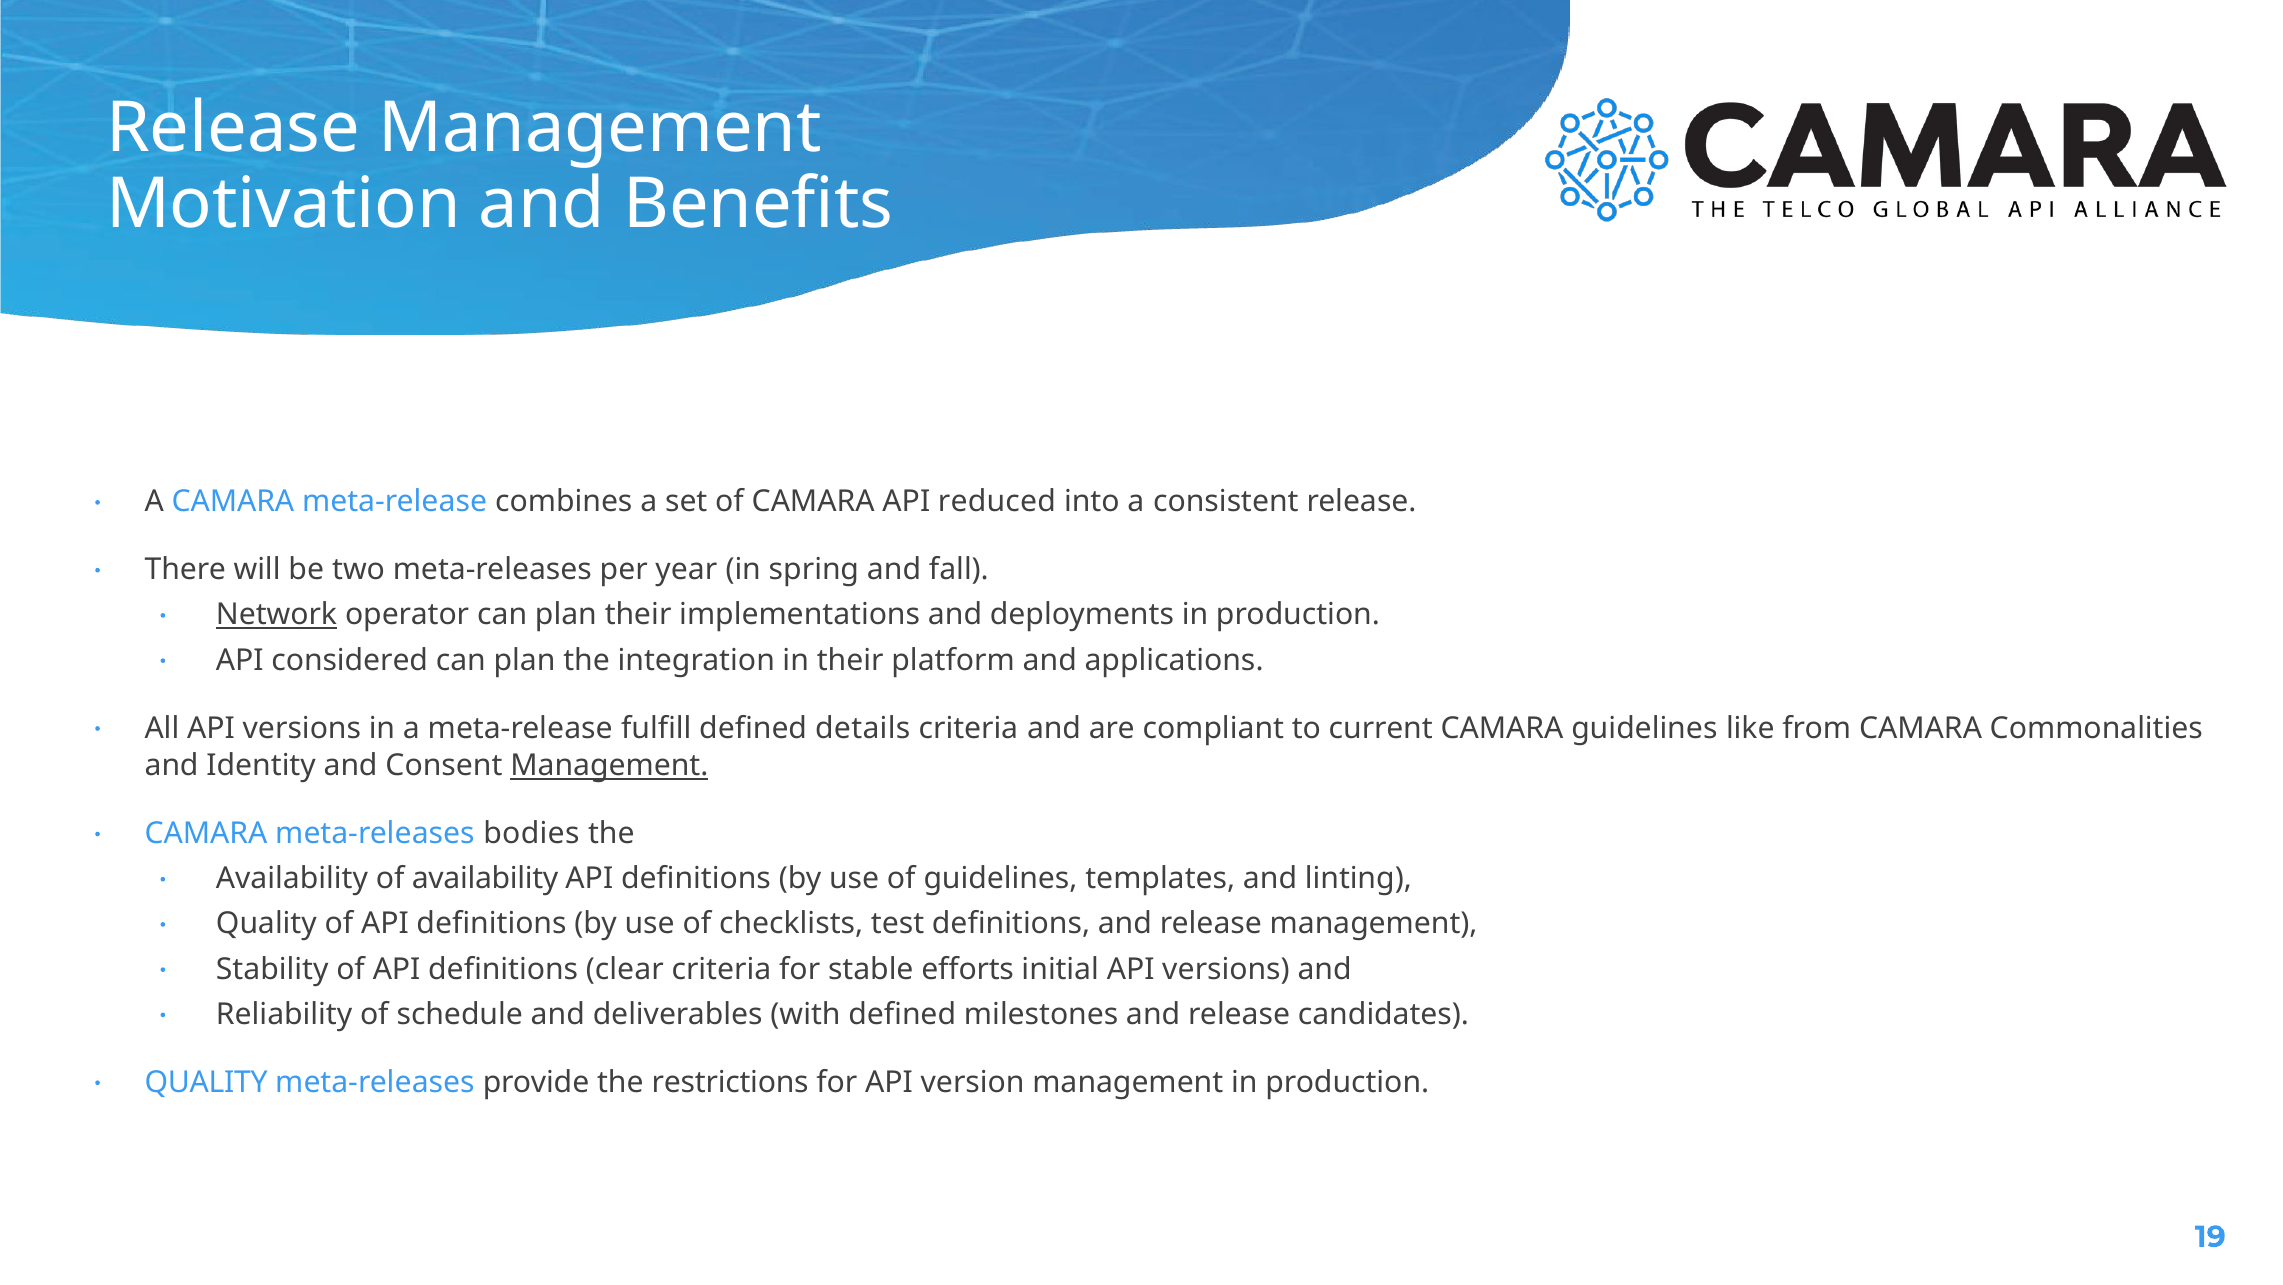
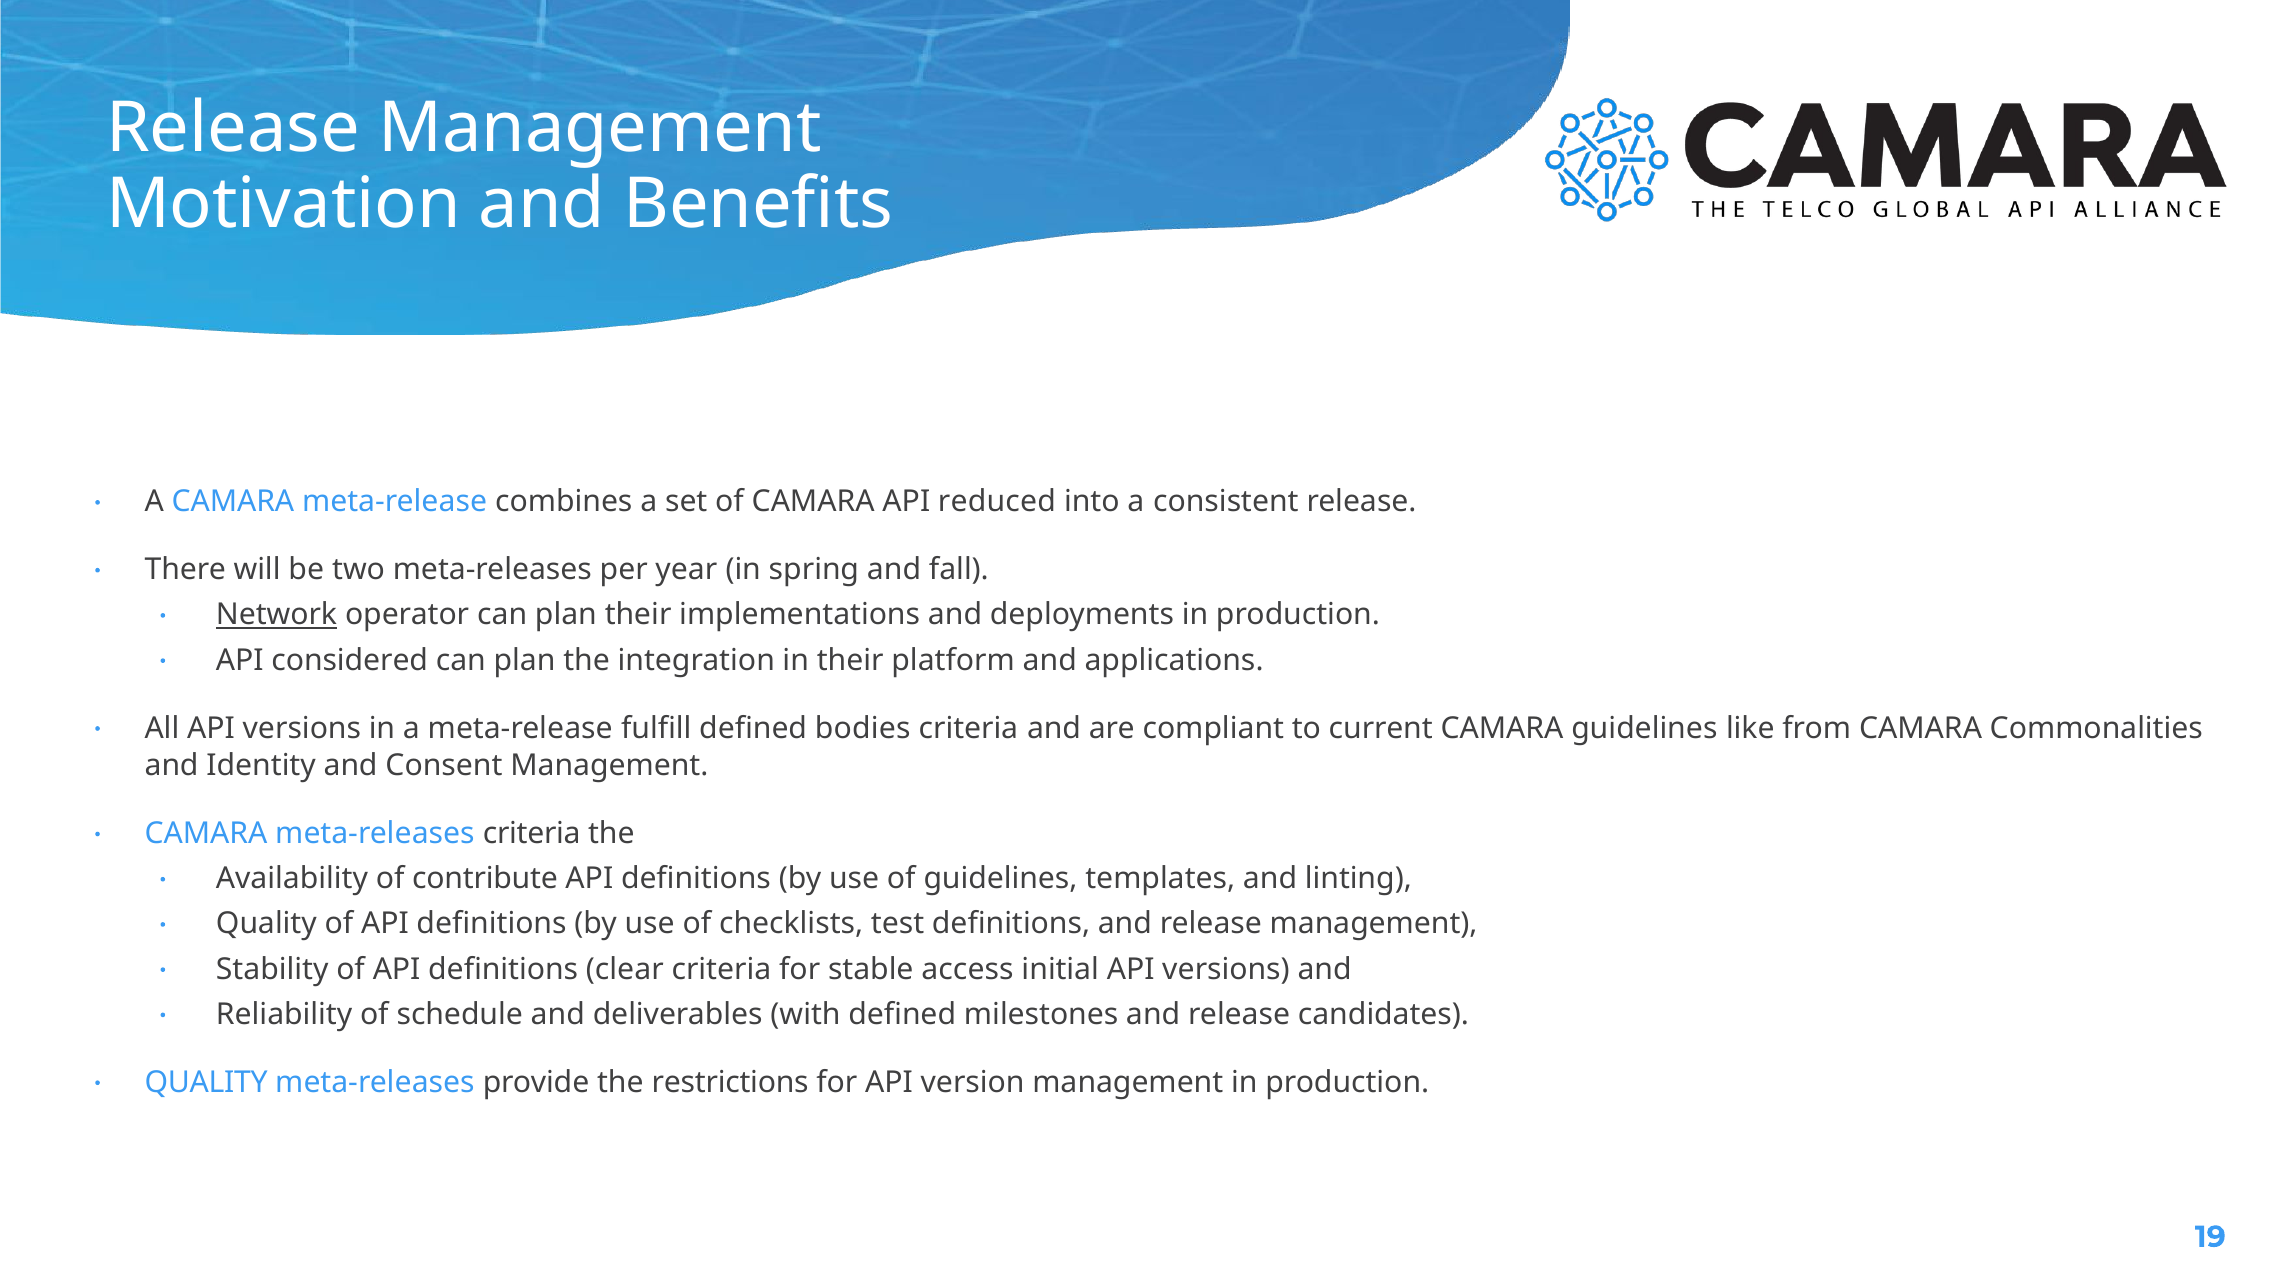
details: details -> bodies (863, 728)
Management underline: present -> none (609, 766)
meta-releases bodies: bodies -> criteria (532, 834)
of availability: availability -> contribute (485, 879)
efforts: efforts -> access (967, 969)
